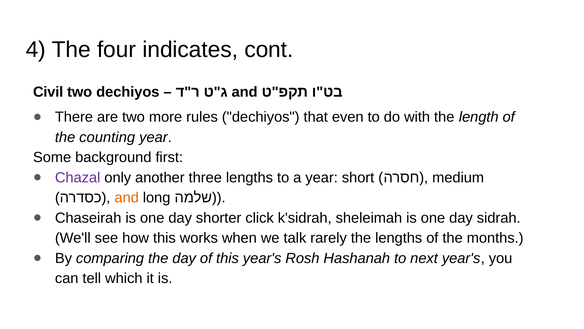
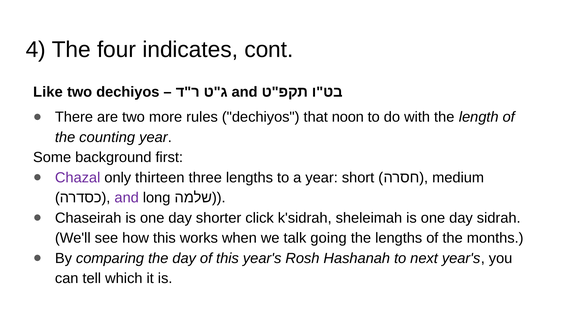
Civil: Civil -> Like (48, 92)
even: even -> noon (348, 117)
another: another -> thirteen (160, 177)
and colour: orange -> purple (127, 197)
rarely: rarely -> going (328, 238)
